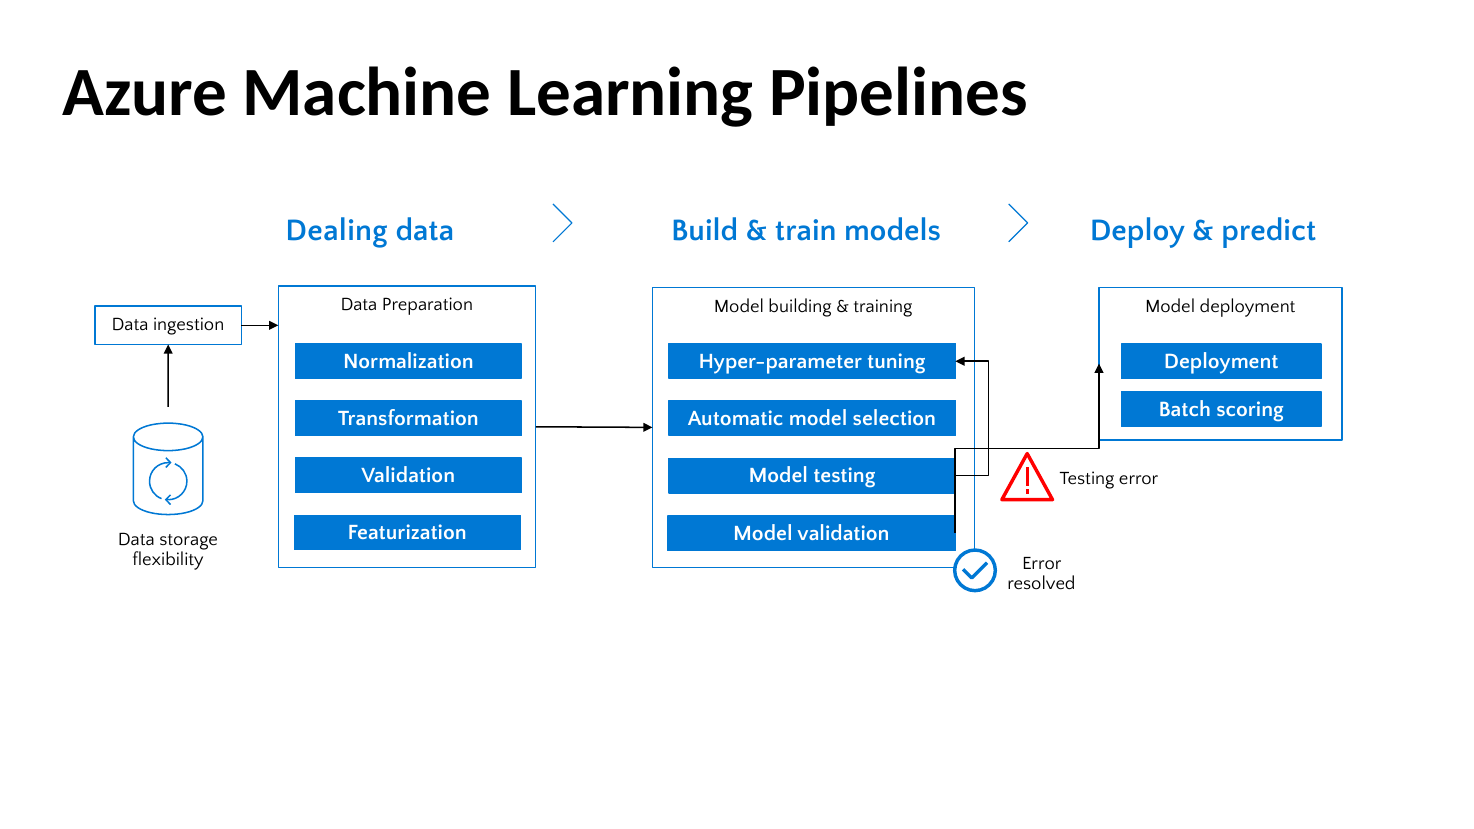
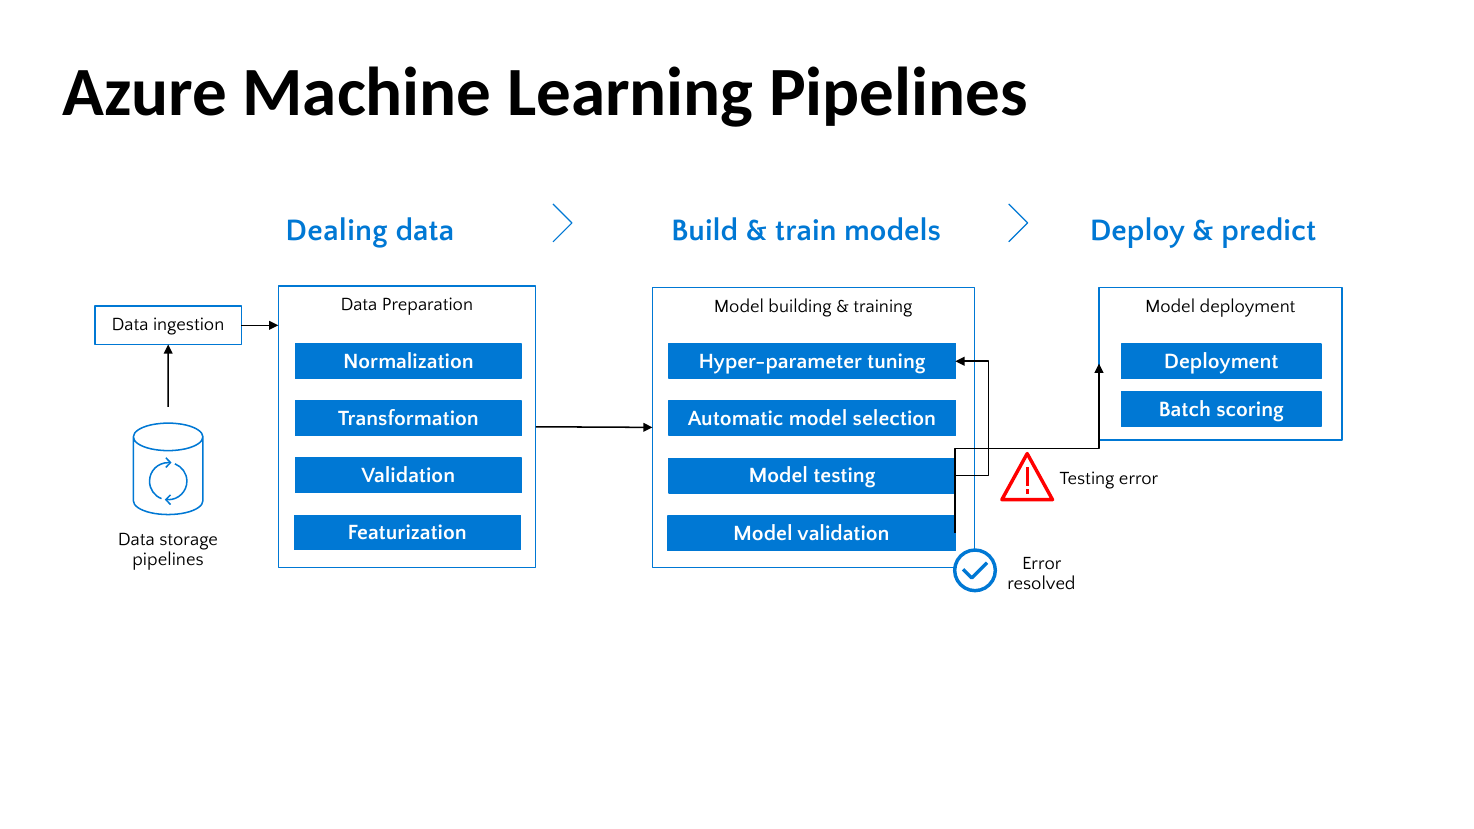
flexibility: flexibility -> pipelines (168, 560)
